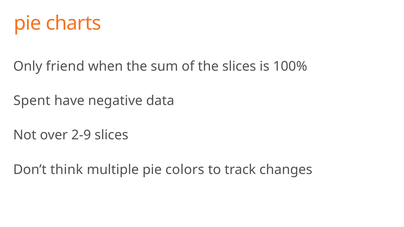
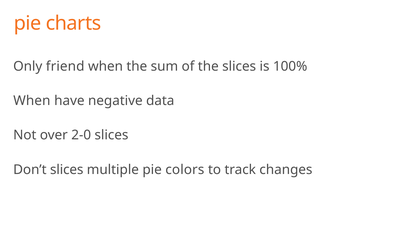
Spent: Spent -> When (32, 101)
2-9: 2-9 -> 2-0 (81, 135)
Don’t think: think -> slices (67, 170)
